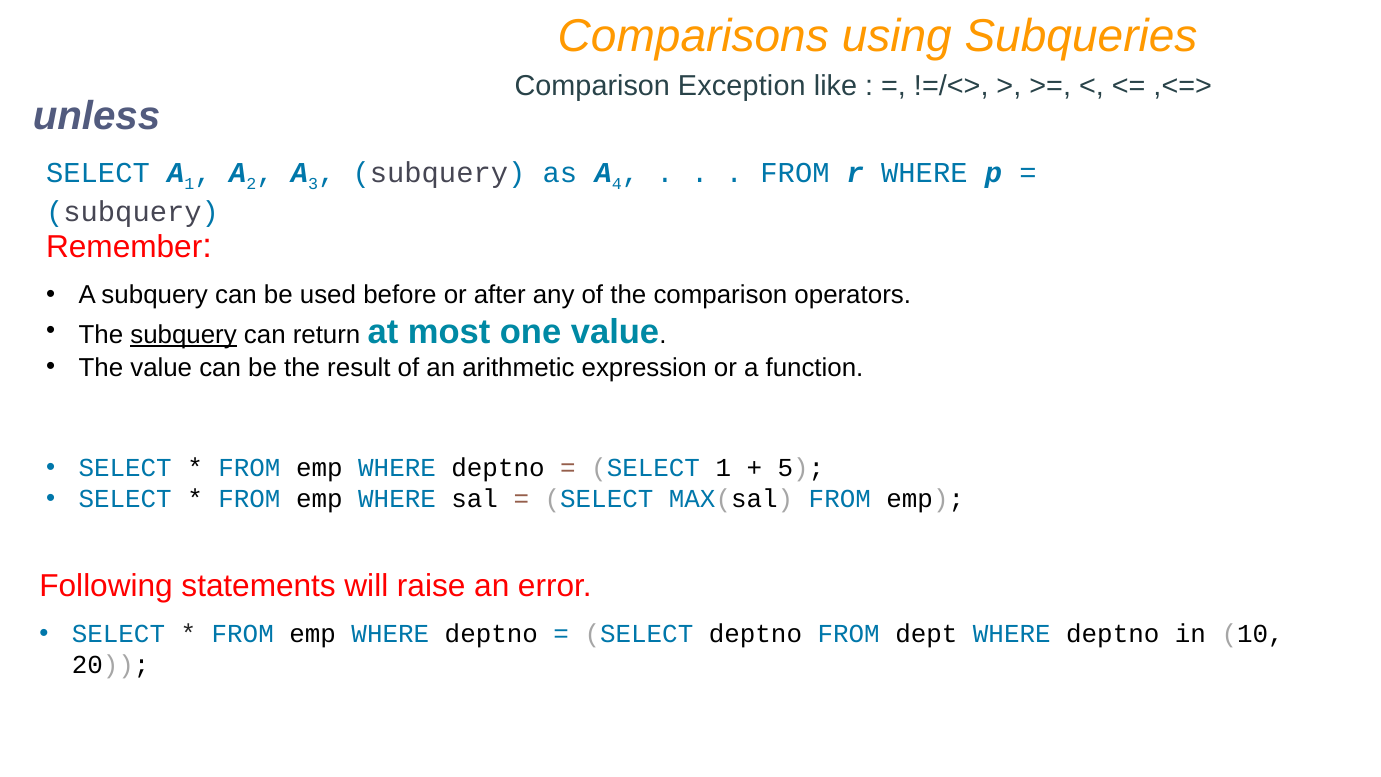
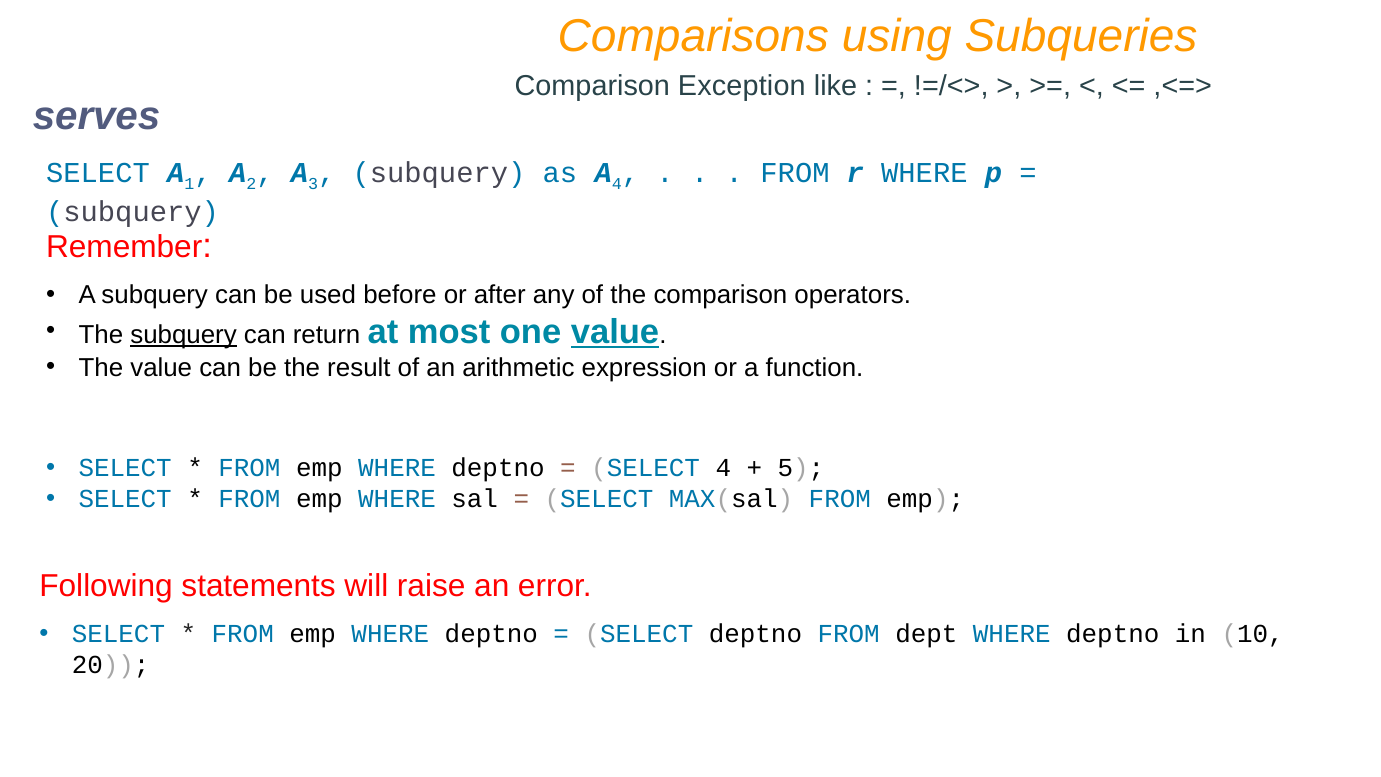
unless: unless -> serves (97, 116)
value underline: none -> present (615, 332)
SELECT 1: 1 -> 4 (723, 468)
